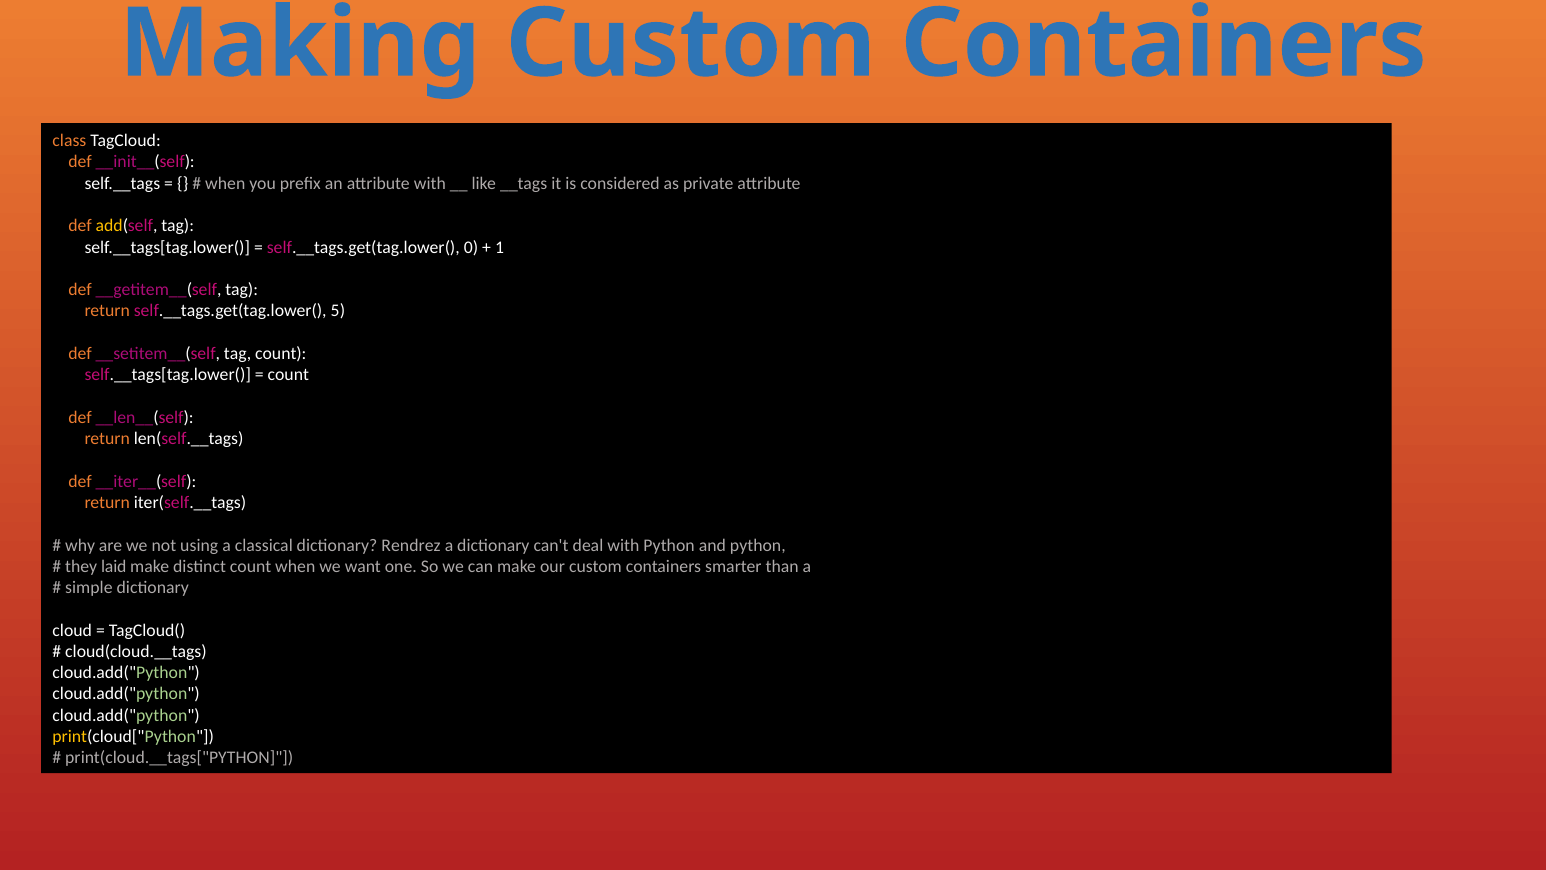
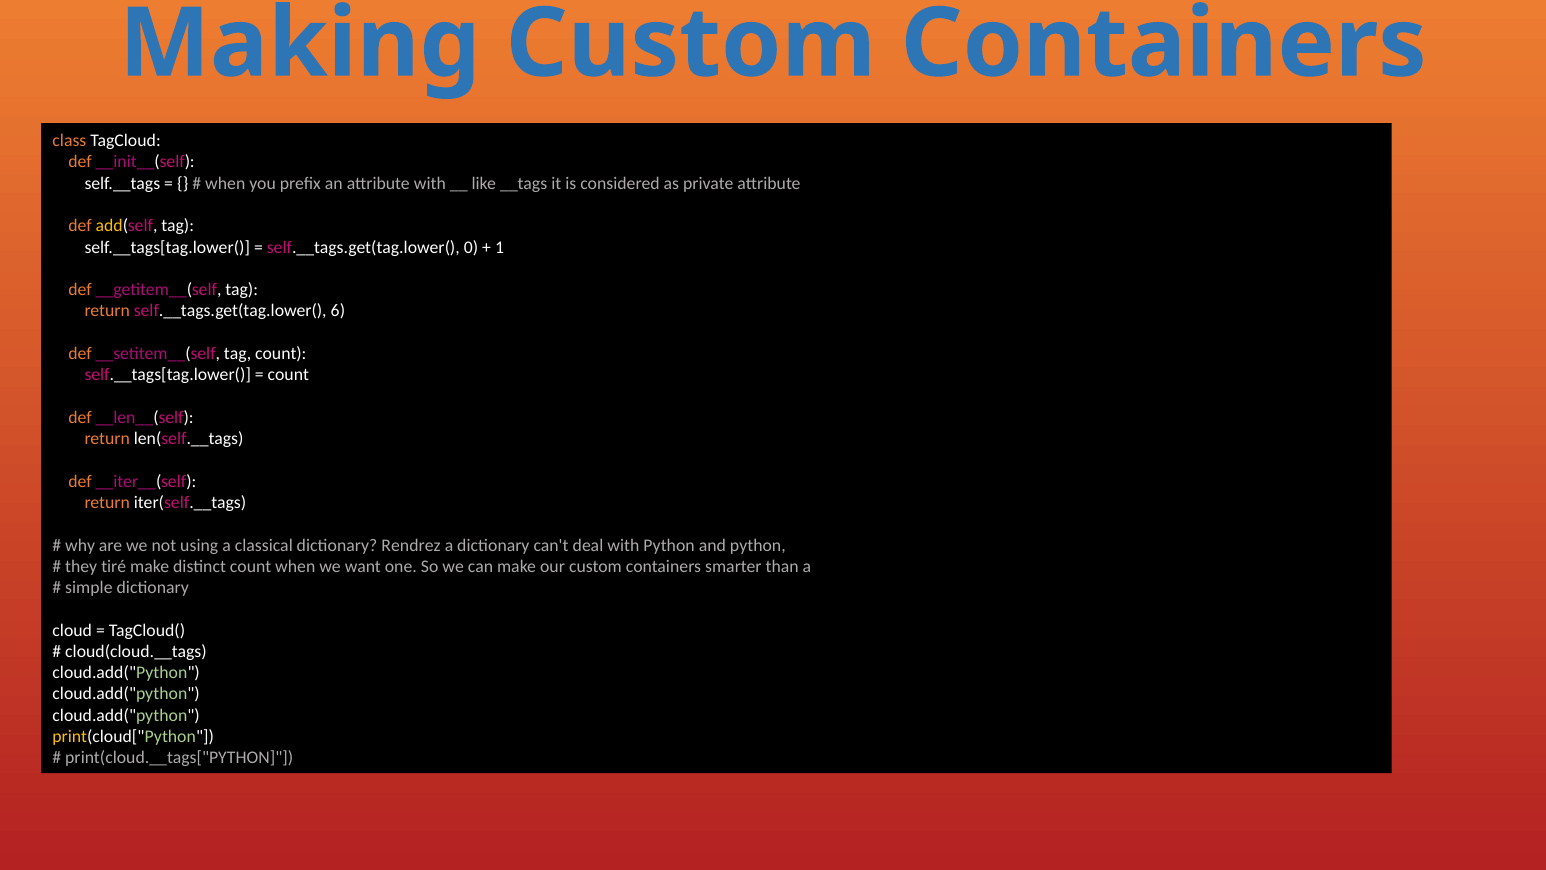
5: 5 -> 6 (338, 311)
laid: laid -> tiré (114, 566)
